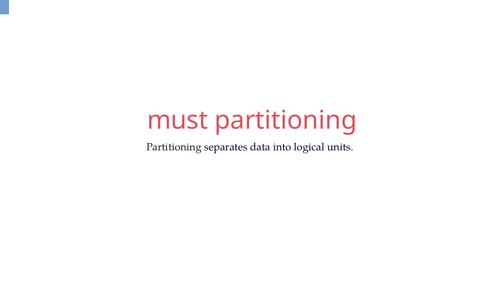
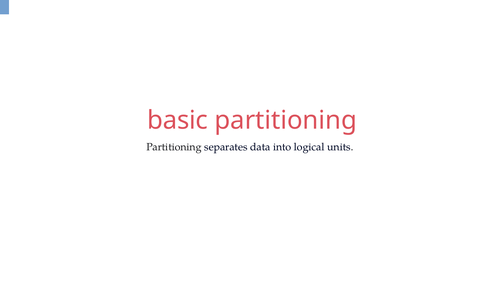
must: must -> basic (178, 120)
